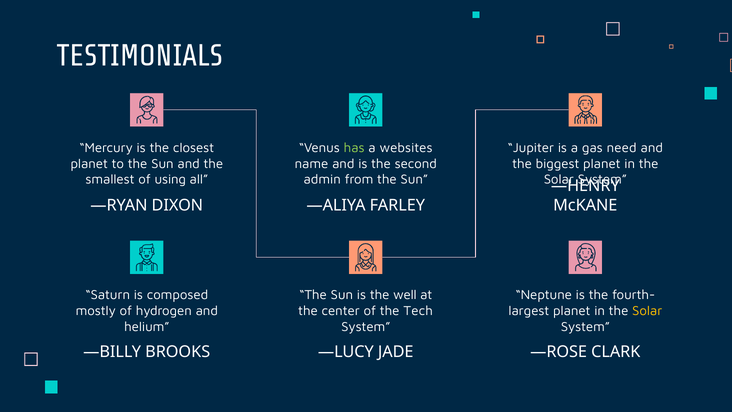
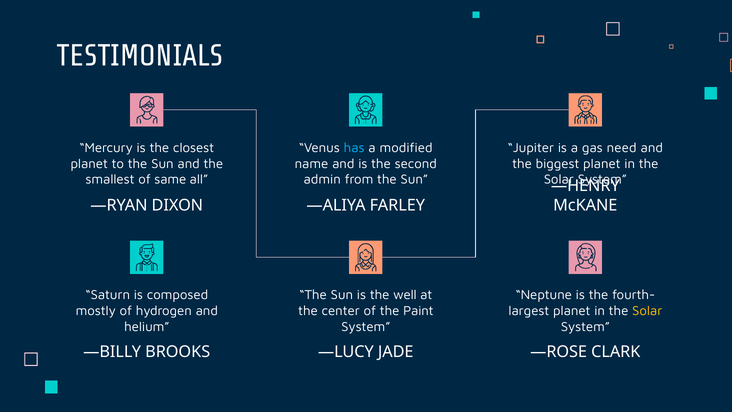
has colour: light green -> light blue (354, 148)
websites: websites -> modified (406, 148)
using: using -> same (170, 180)
Tech: Tech -> Paint (418, 311)
